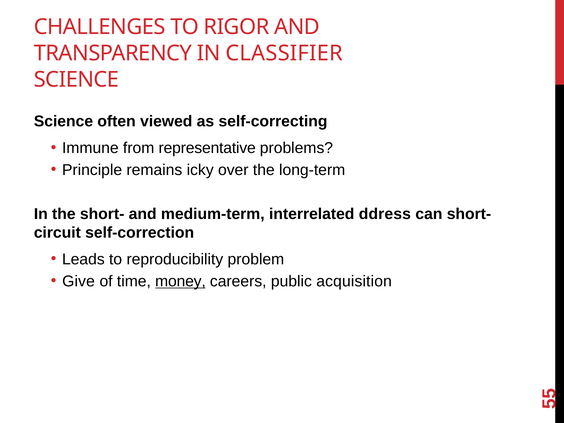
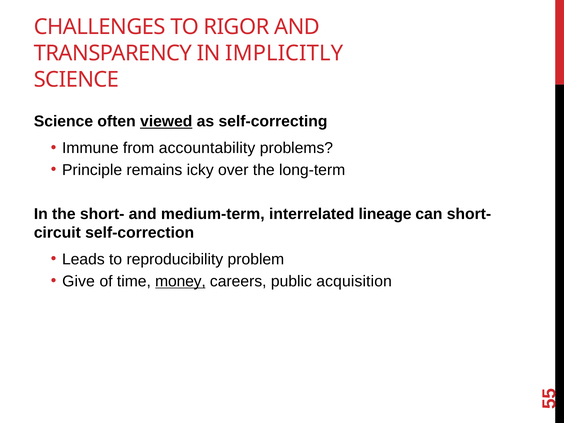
CLASSIFIER: CLASSIFIER -> IMPLICITLY (284, 53)
viewed underline: none -> present (166, 121)
representative: representative -> accountability (207, 148)
ddress: ddress -> lineage (385, 214)
